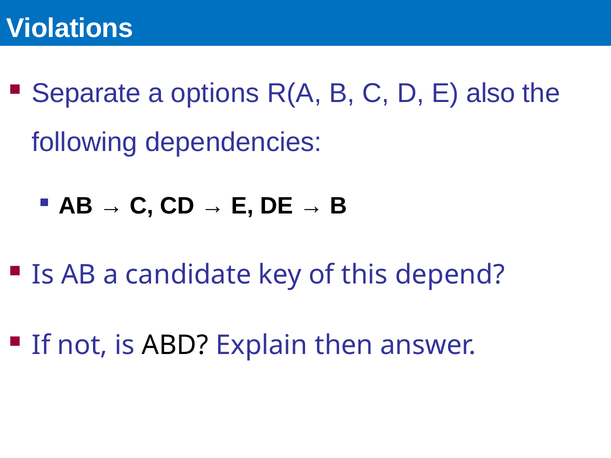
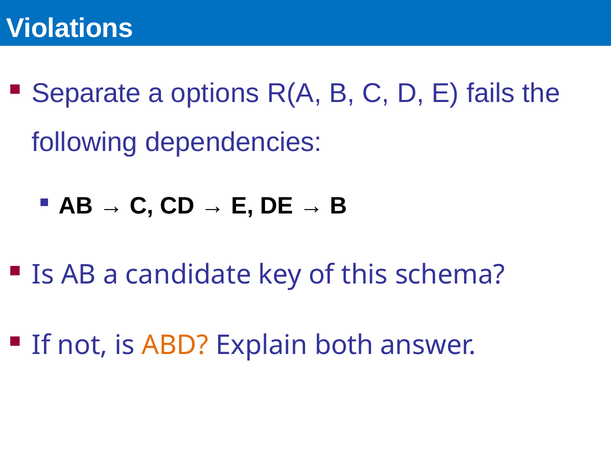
also: also -> fails (491, 94)
depend: depend -> schema (450, 275)
ABD colour: black -> orange (175, 345)
then: then -> both (344, 345)
